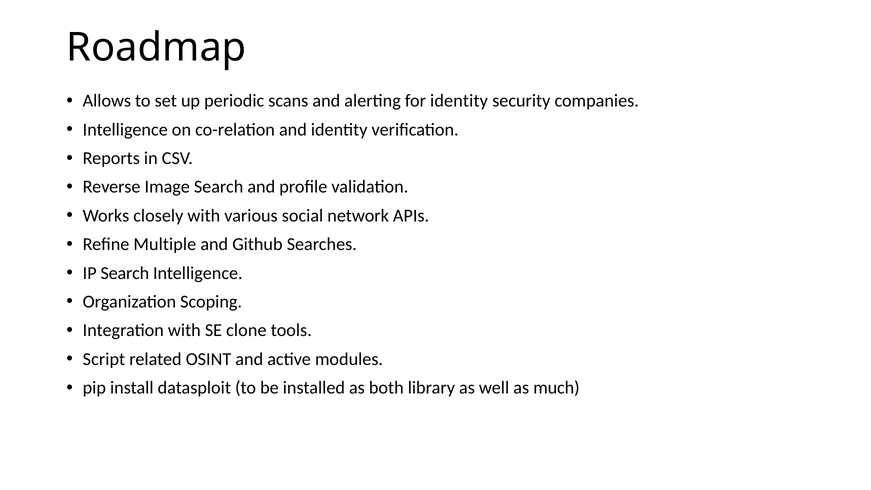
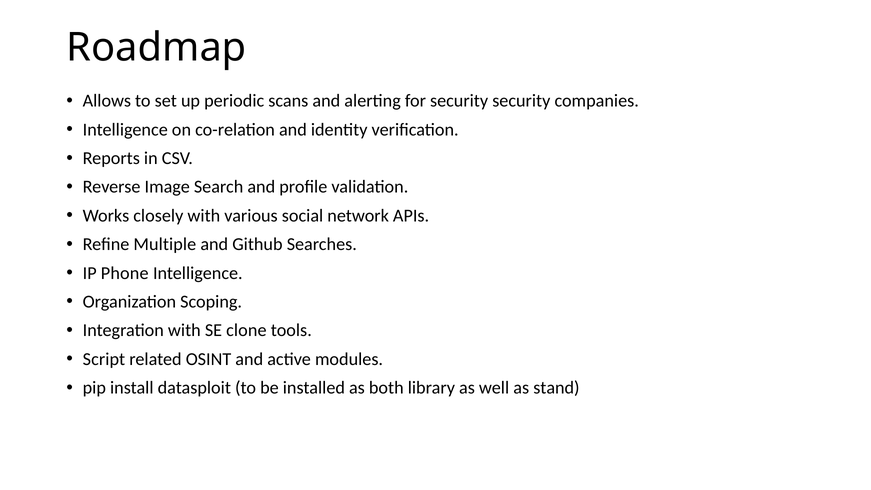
for identity: identity -> security (459, 101)
IP Search: Search -> Phone (125, 273)
much: much -> stand (556, 388)
